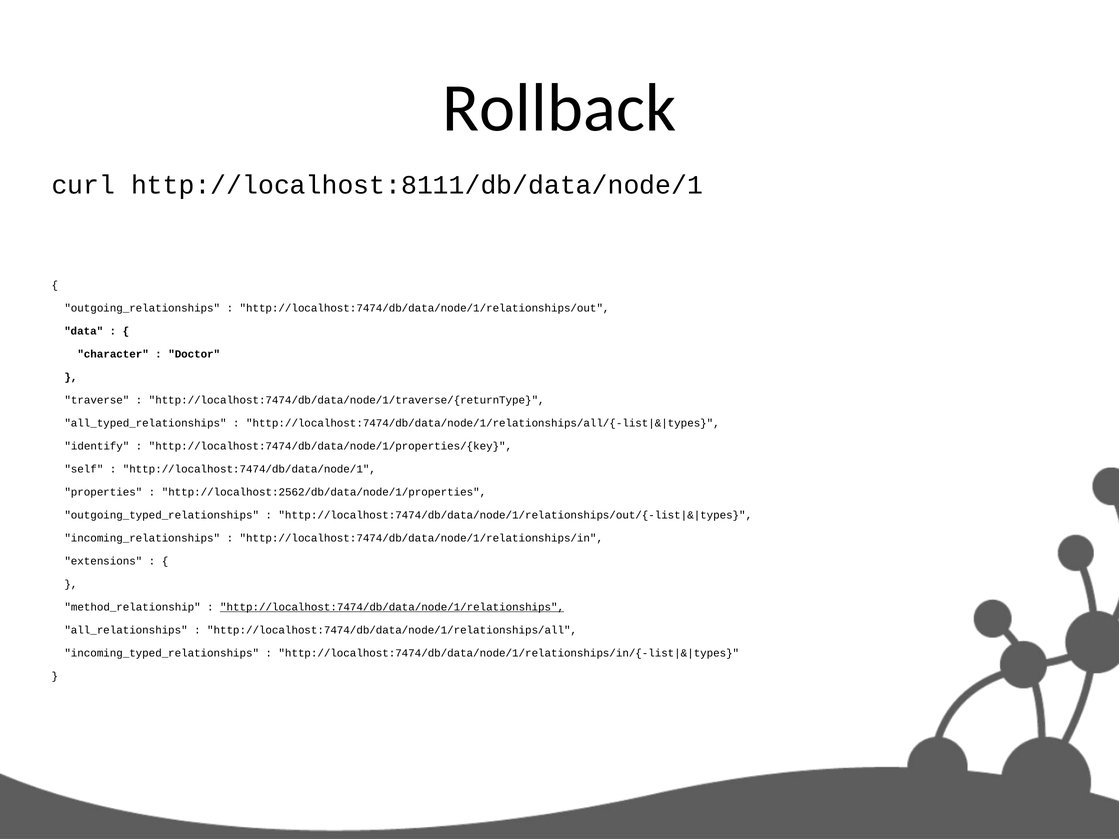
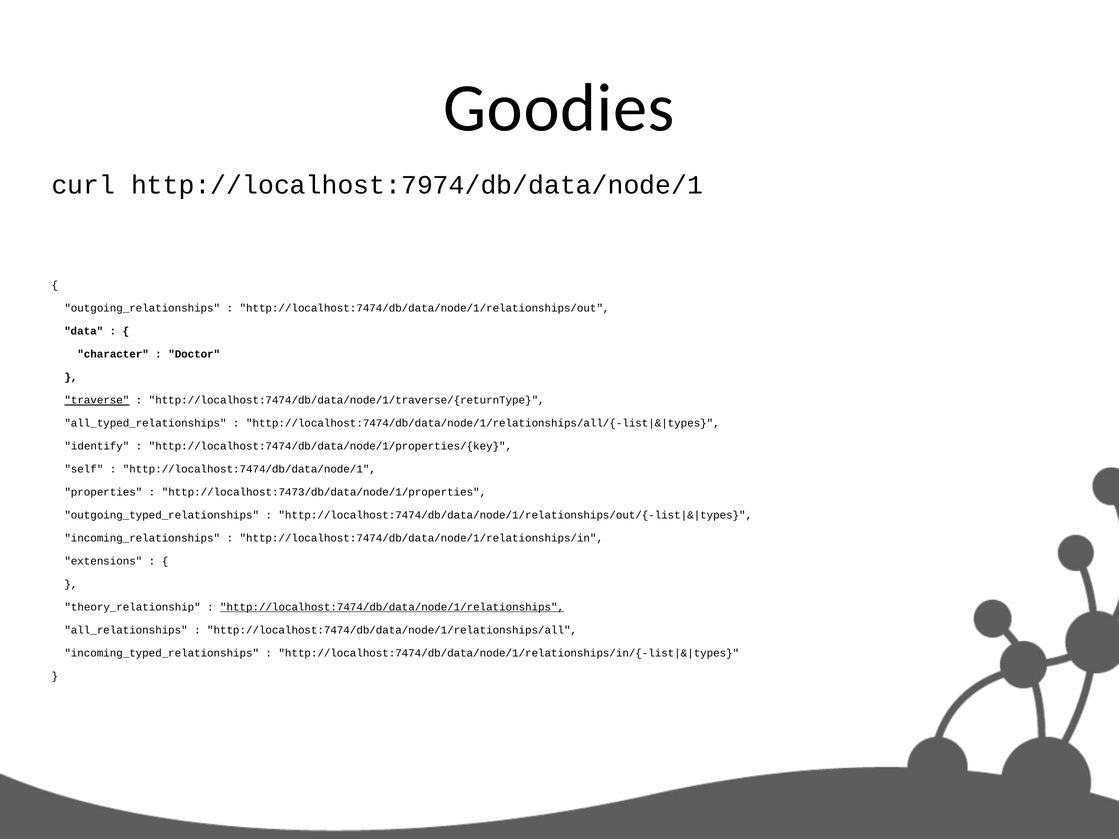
Rollback: Rollback -> Goodies (559, 108)
http://localhost:8111/db/data/node/1: http://localhost:8111/db/data/node/1 -> http://localhost:7974/db/data/node/1 (417, 185)
traverse underline: none -> present (97, 400)
http://localhost:2562/db/data/node/1/properties: http://localhost:2562/db/data/node/1/properties -> http://localhost:7473/db/data/node/1/properties (324, 492)
method_relationship: method_relationship -> theory_relationship (133, 607)
